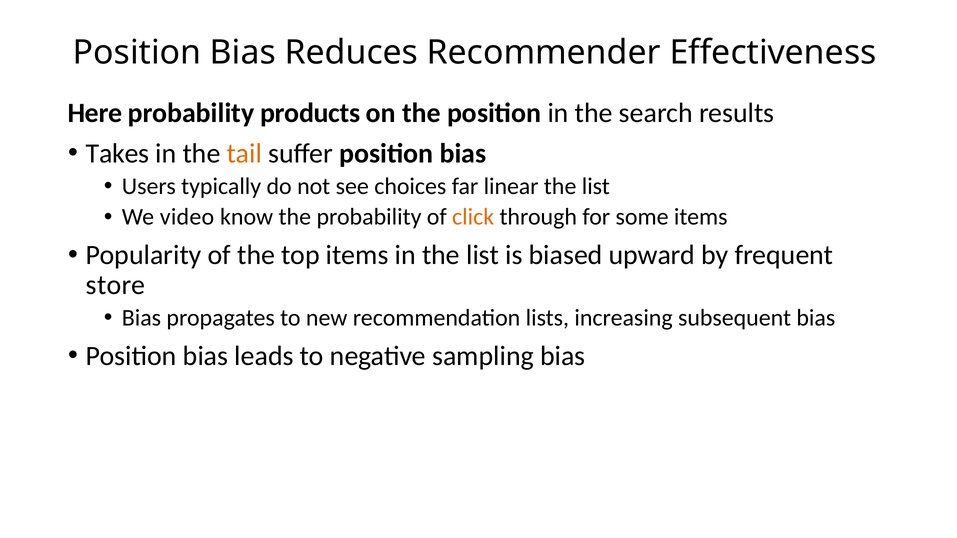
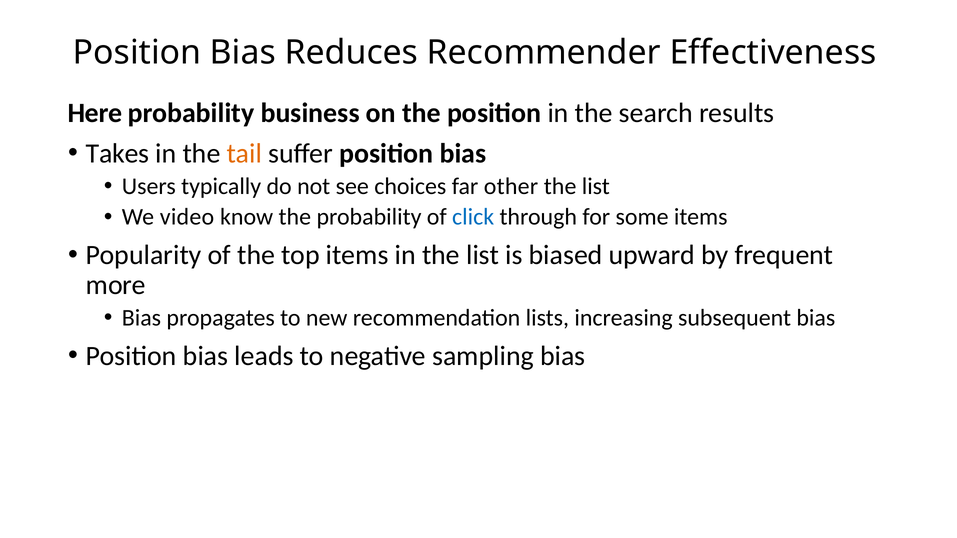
products: products -> business (310, 113)
linear: linear -> other (511, 186)
click colour: orange -> blue (473, 217)
store: store -> more (116, 285)
